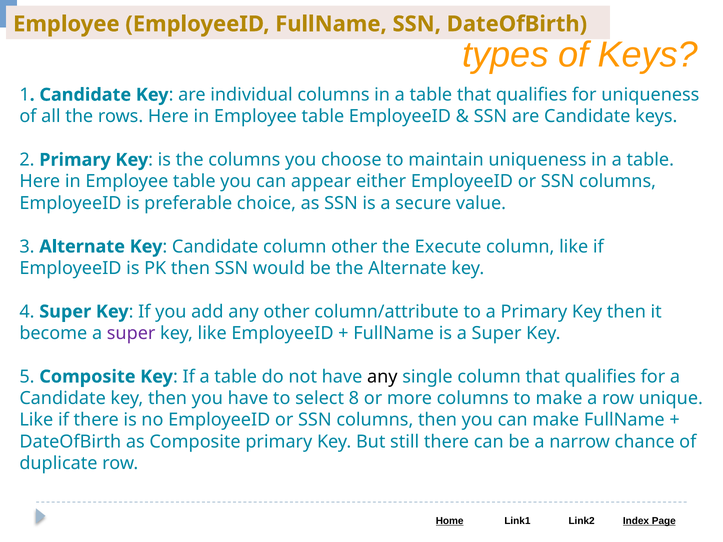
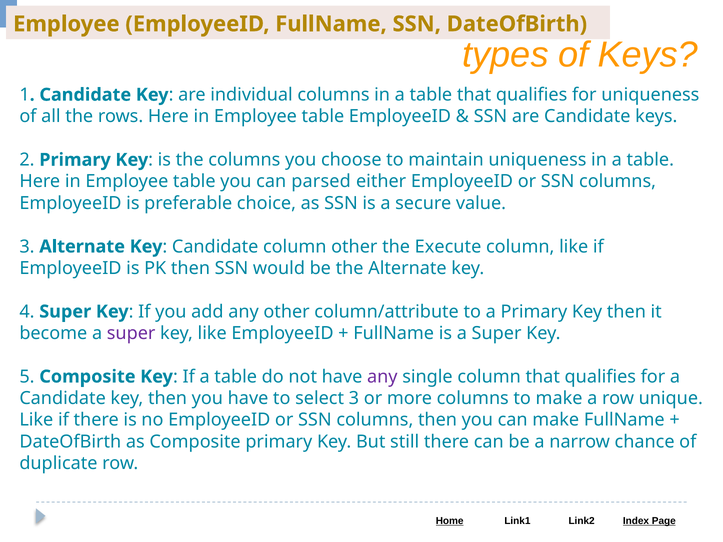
appear: appear -> parsed (321, 182)
any colour: black -> purple (382, 377)
select 8: 8 -> 3 (354, 398)
